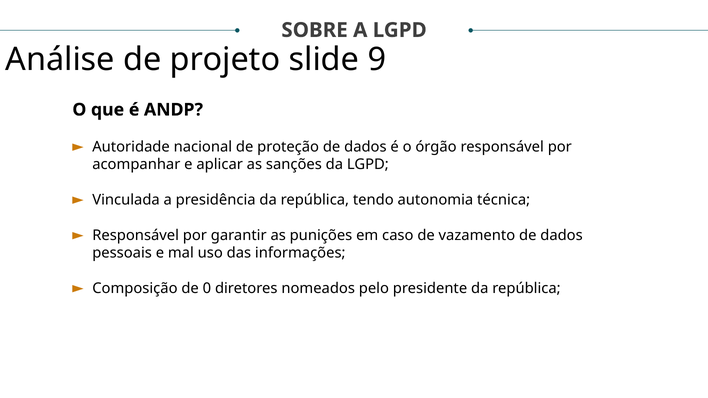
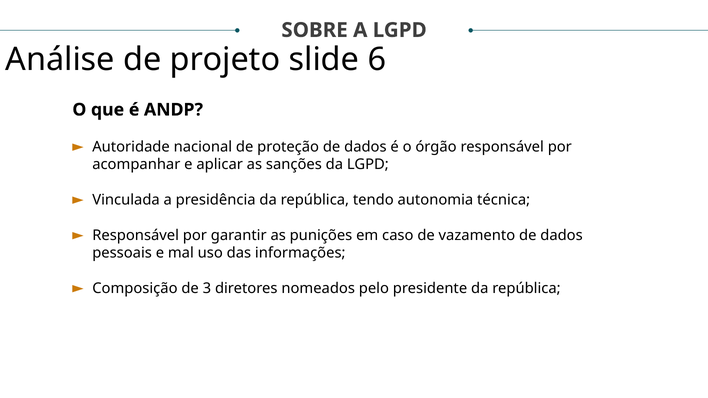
9: 9 -> 6 (377, 59)
0: 0 -> 3 (207, 288)
